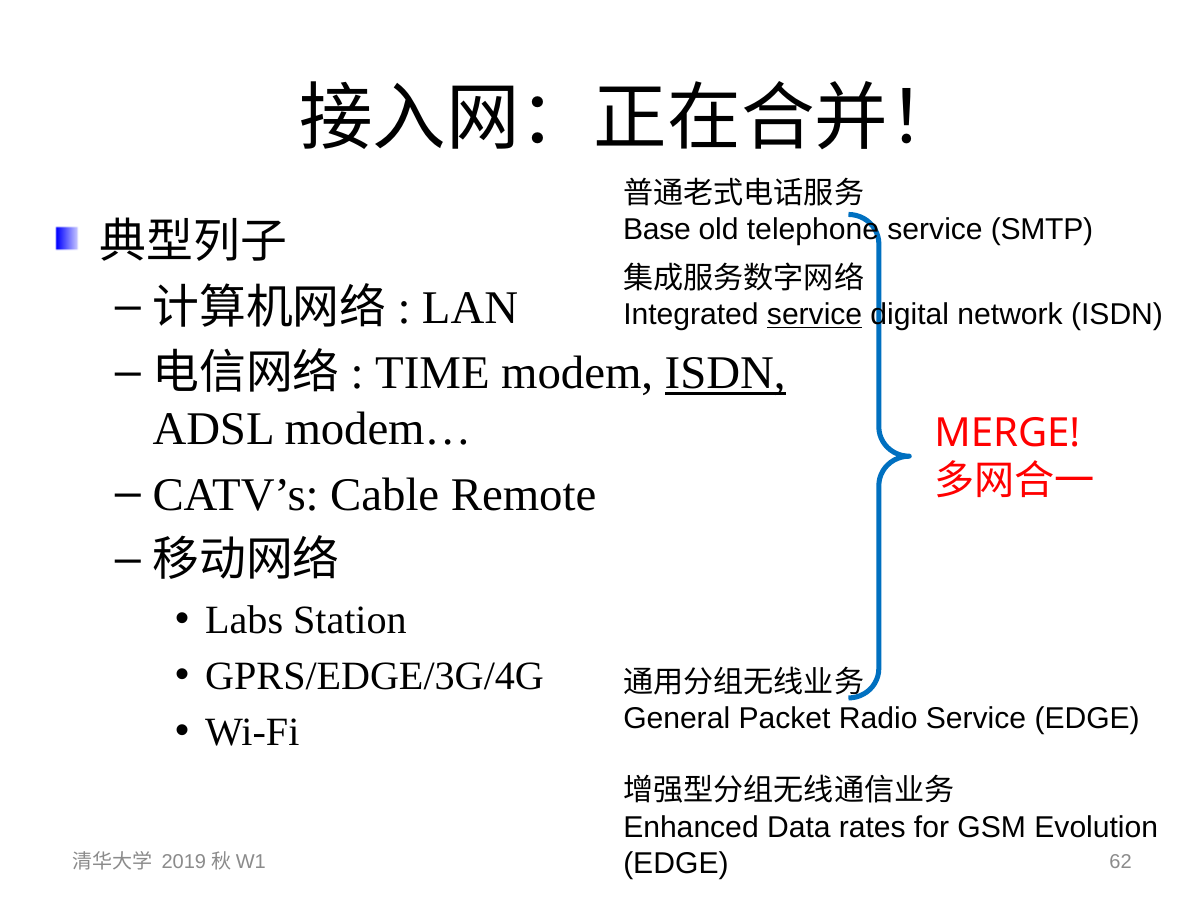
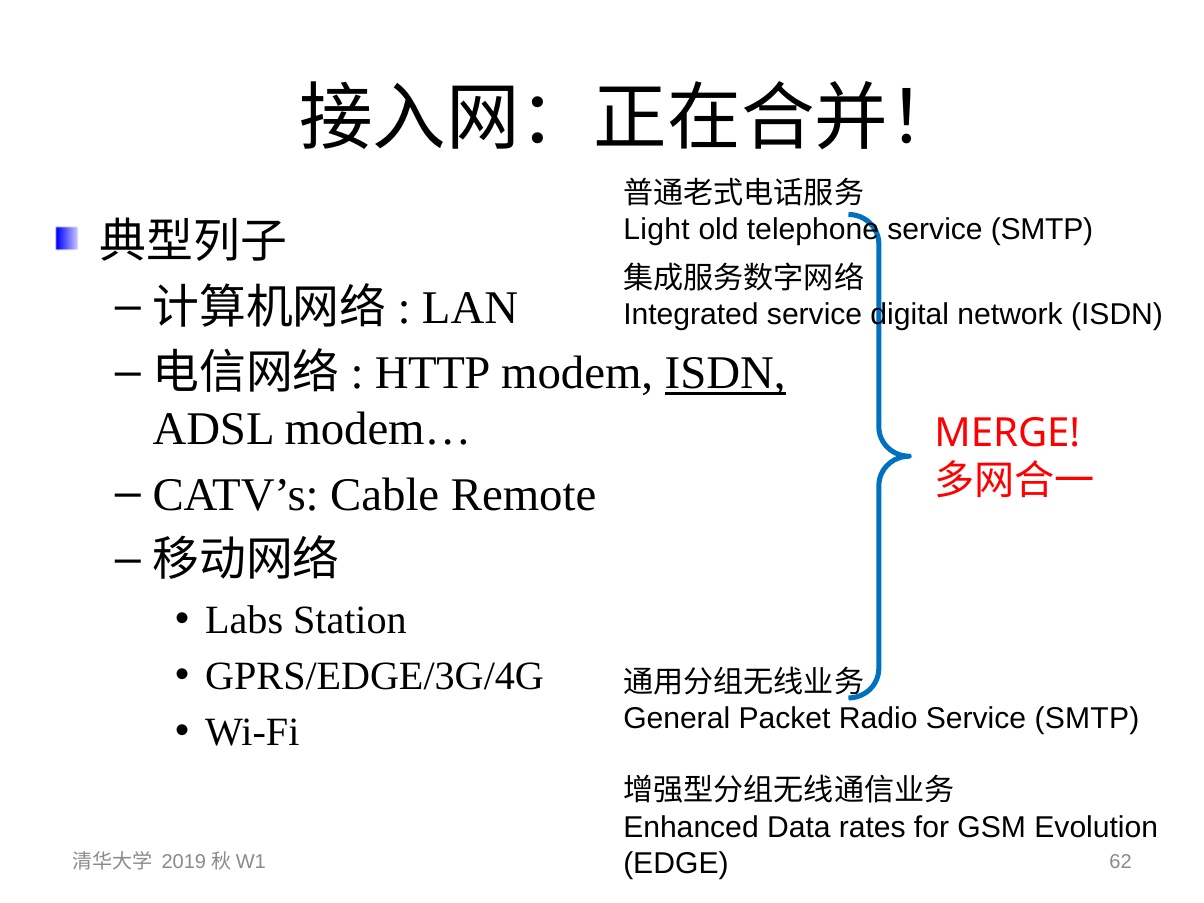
Base: Base -> Light (657, 229)
service underline: present -> none (815, 315)
TIME: TIME -> HTTP (433, 373)
Radio Service EDGE: EDGE -> SMTP (1087, 719)
